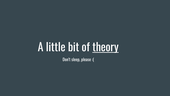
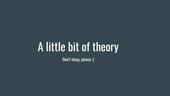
theory underline: present -> none (105, 47)
